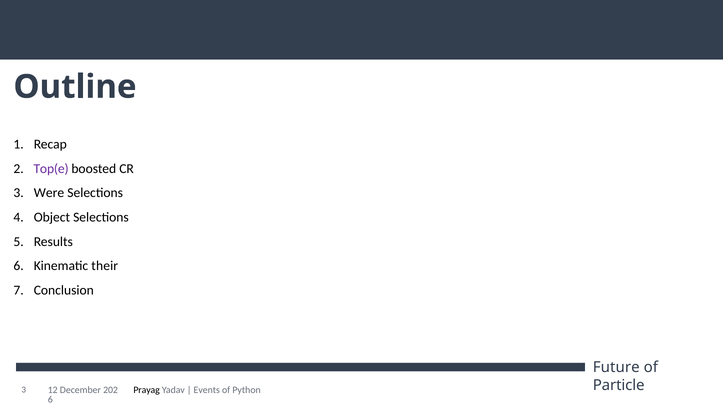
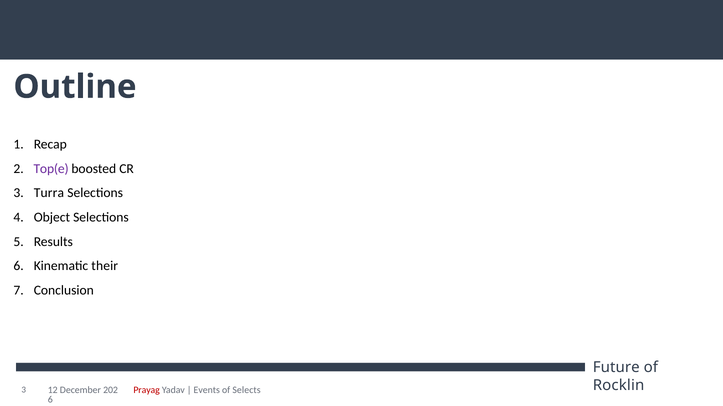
Were: Were -> Turra (49, 193)
Particle: Particle -> Rocklin (619, 386)
Prayag colour: black -> red (147, 391)
Python: Python -> Selects (247, 391)
